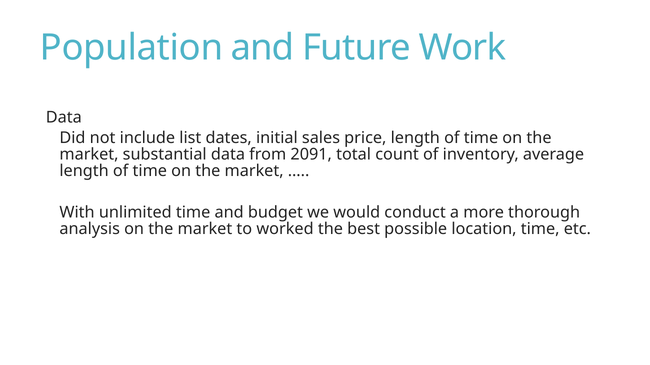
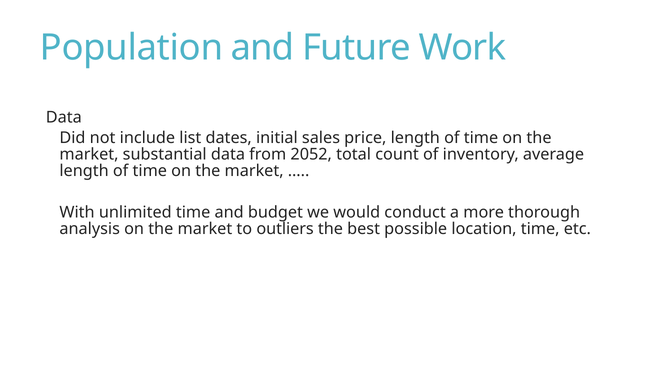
2091: 2091 -> 2052 (311, 155)
worked: worked -> outliers (285, 229)
